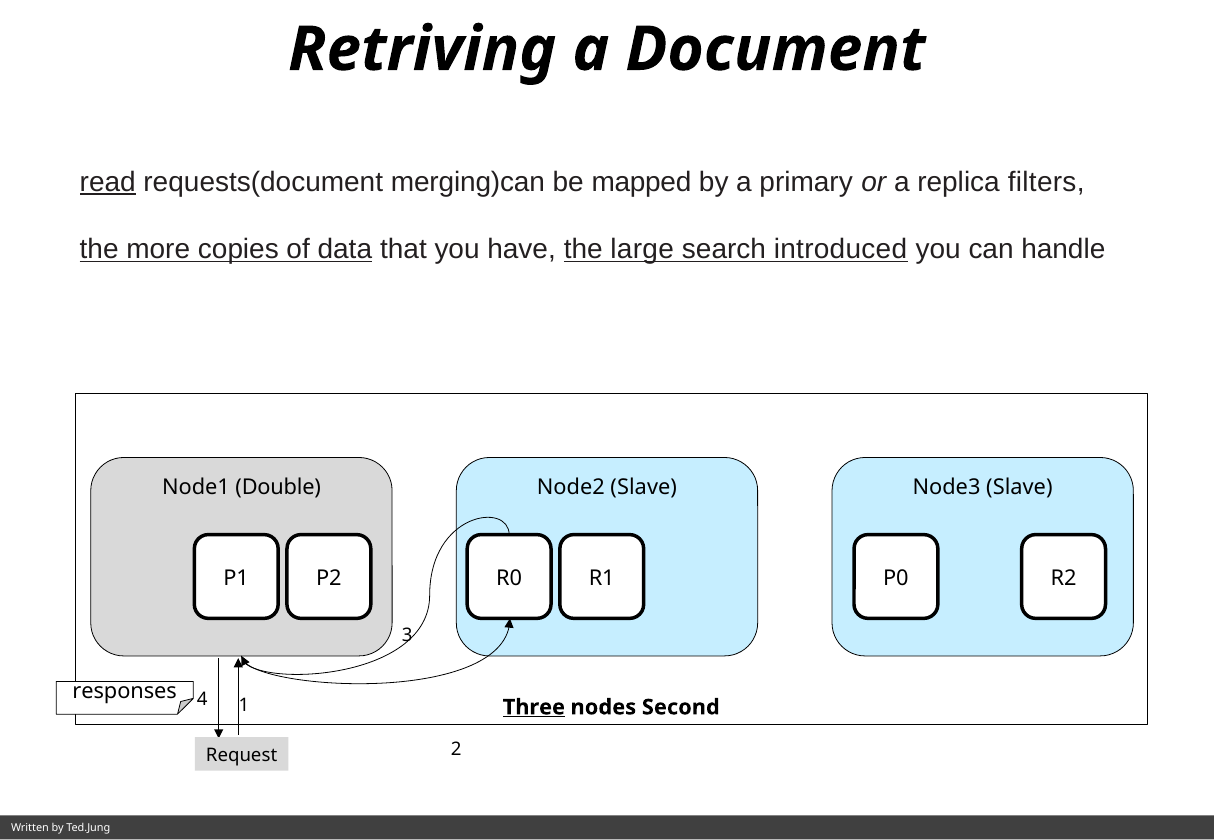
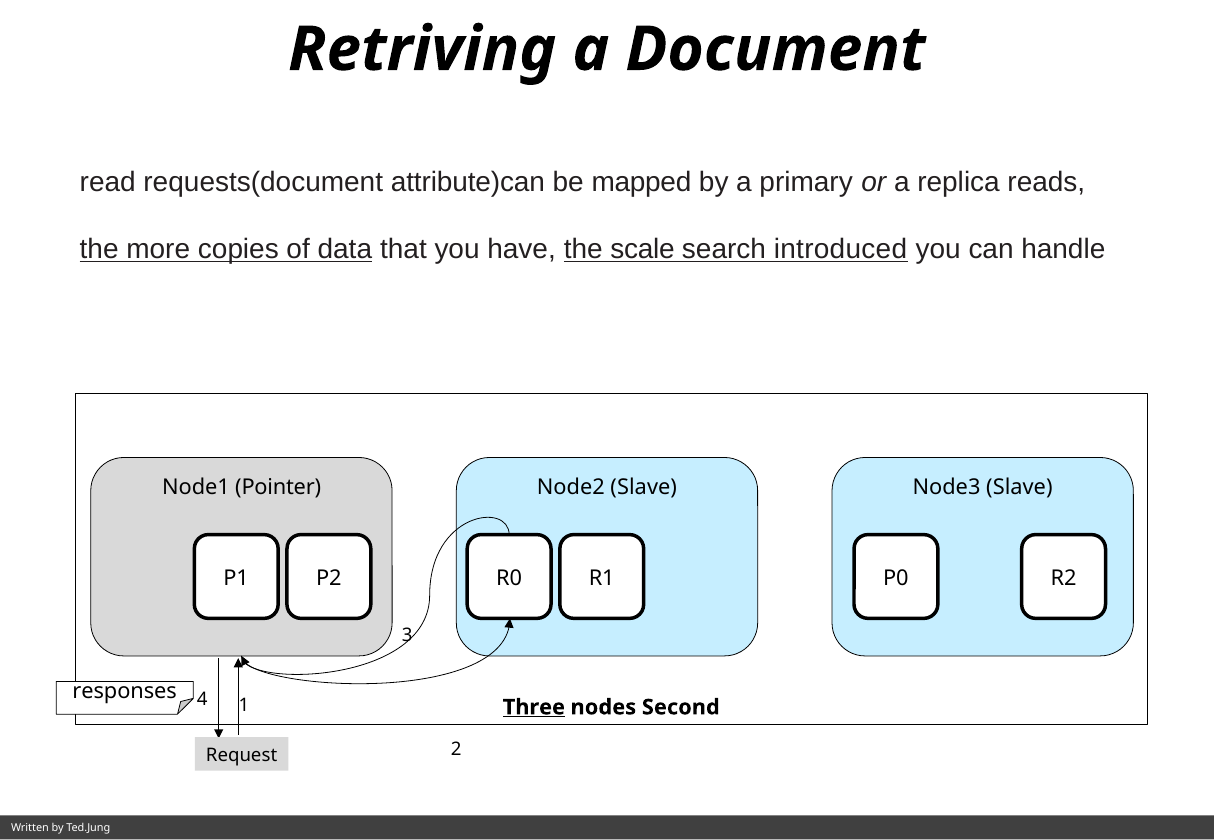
read underline: present -> none (108, 182)
merging)can: merging)can -> attribute)can (468, 182)
filters: filters -> reads (1046, 182)
large: large -> scale (642, 249)
Double: Double -> Pointer (278, 488)
